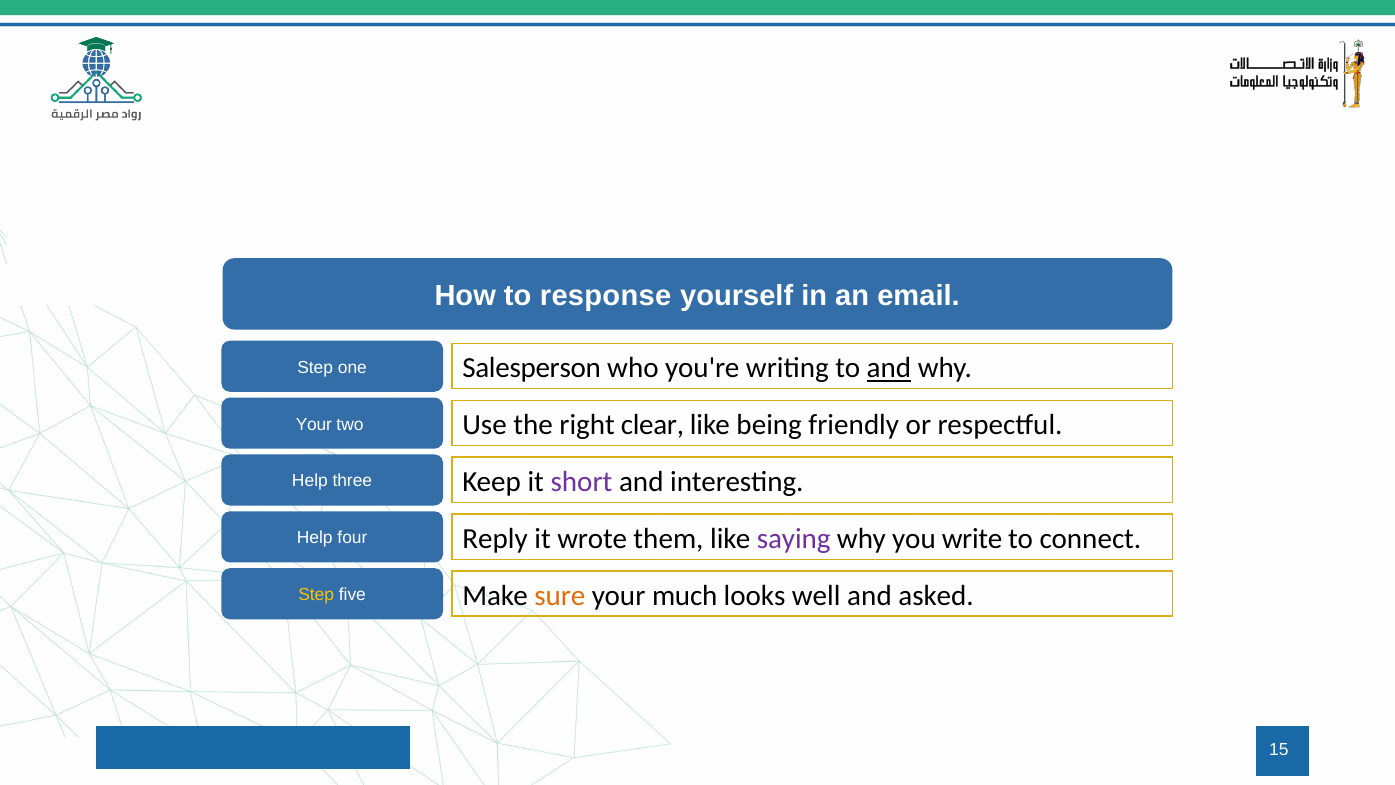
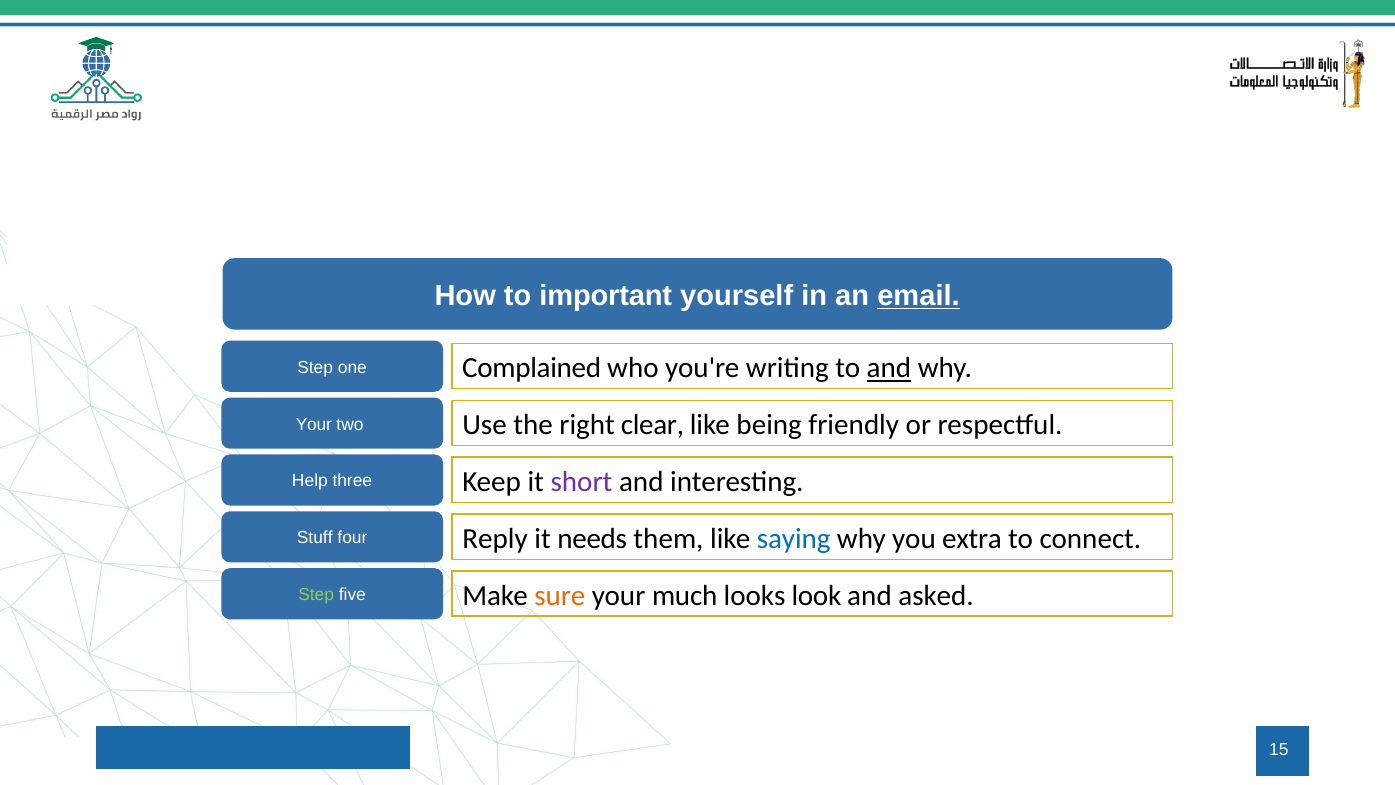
response: response -> important (606, 296)
email underline: none -> present (919, 296)
Salesperson: Salesperson -> Complained (532, 368)
Help: Help -> Stuff (315, 538)
wrote: wrote -> needs (592, 538)
saying colour: purple -> blue (794, 538)
write: write -> extra (972, 538)
Step colour: yellow -> light green (316, 595)
well: well -> look (816, 595)
